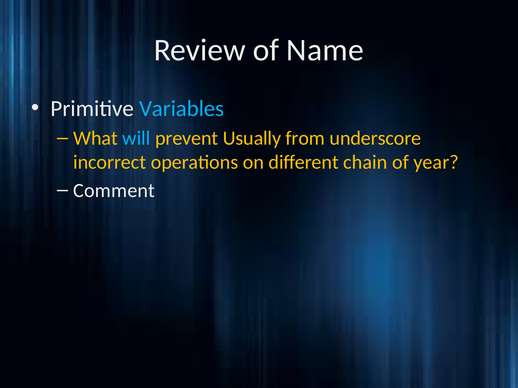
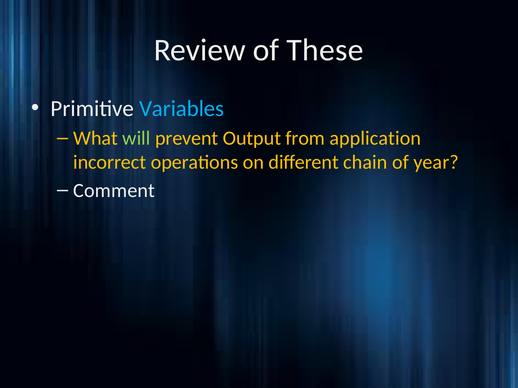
Name: Name -> These (325, 50)
will colour: light blue -> light green (136, 138)
Usually: Usually -> Output (252, 138)
underscore: underscore -> application (375, 138)
